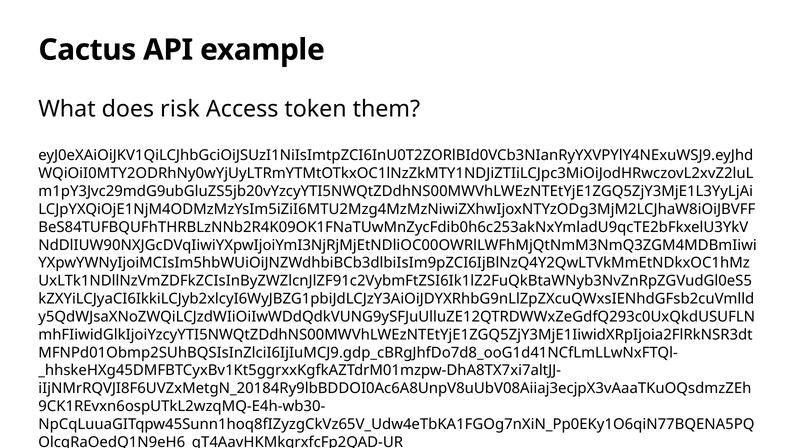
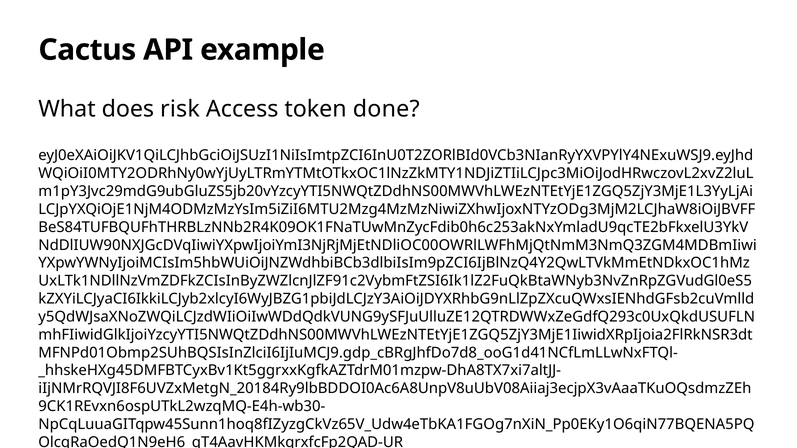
them: them -> done (386, 109)
